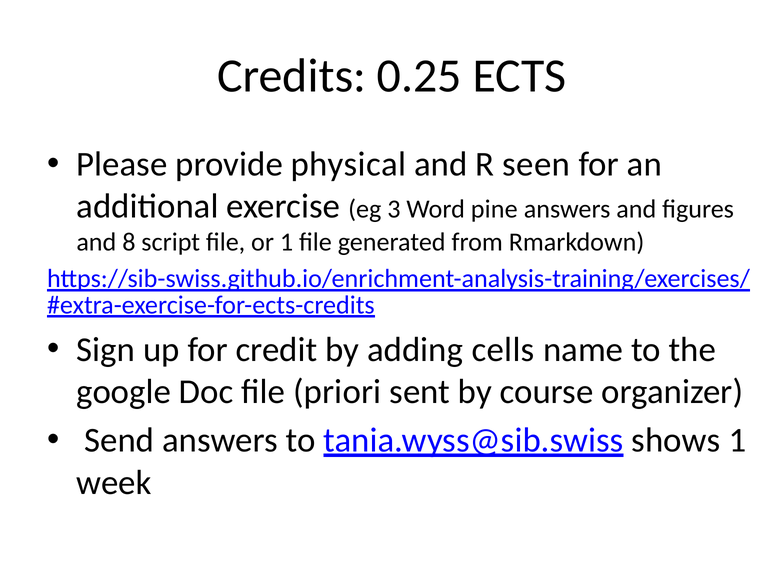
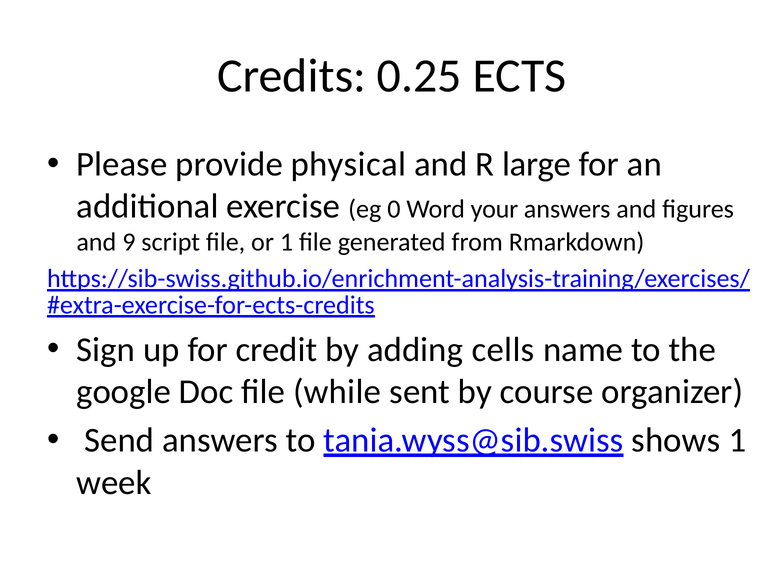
seen: seen -> large (537, 164)
3: 3 -> 0 (394, 209)
pine: pine -> your (494, 209)
8: 8 -> 9 (129, 242)
priori: priori -> while (337, 392)
